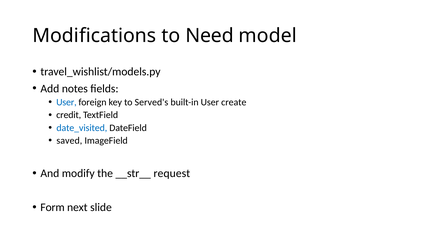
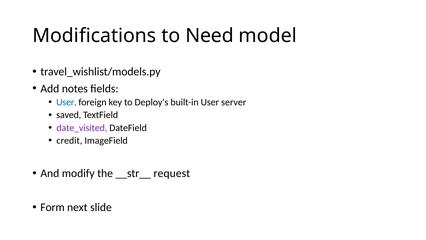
Served's: Served's -> Deploy's (152, 102)
create: create -> server (234, 102)
credit: credit -> saved (69, 115)
date_visited colour: blue -> purple (82, 128)
saved: saved -> credit (69, 140)
